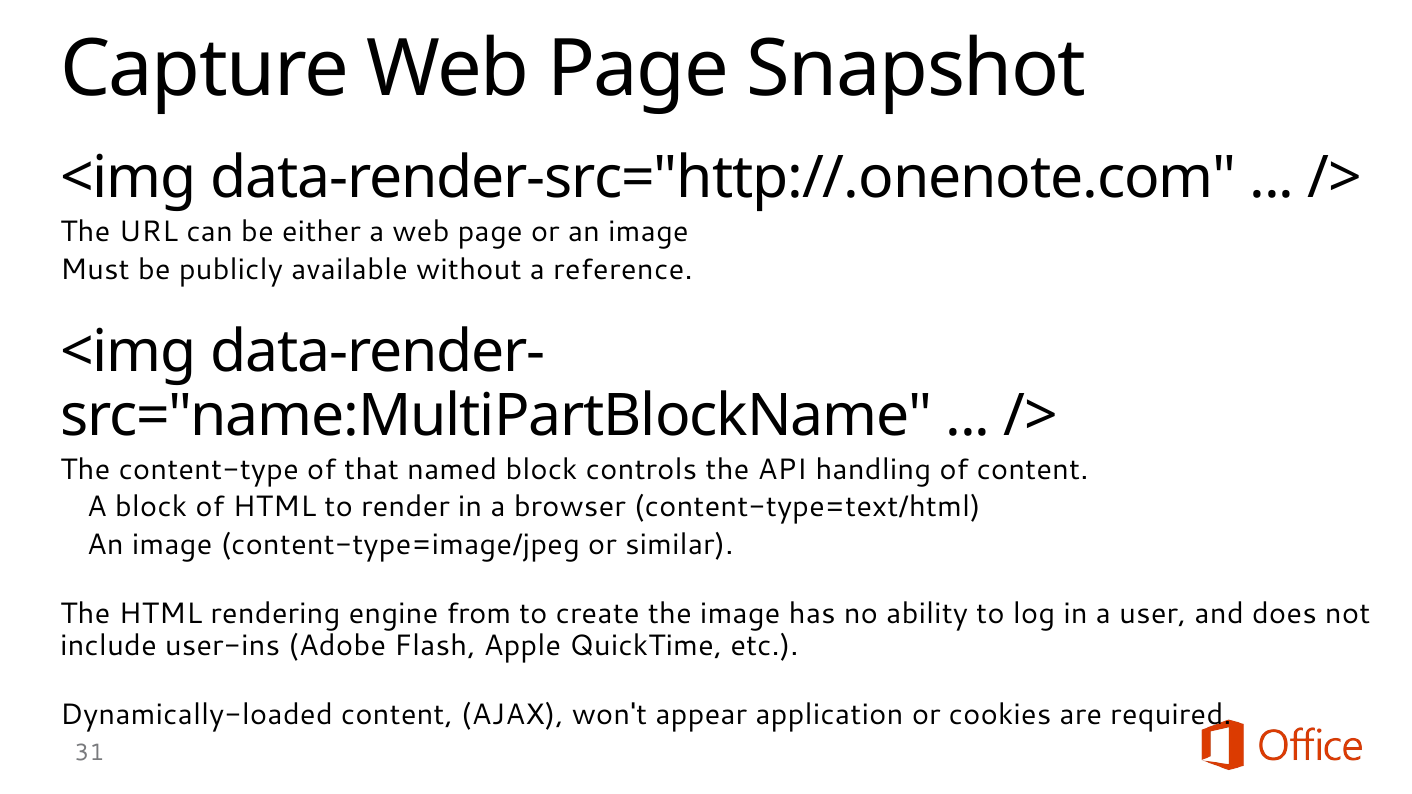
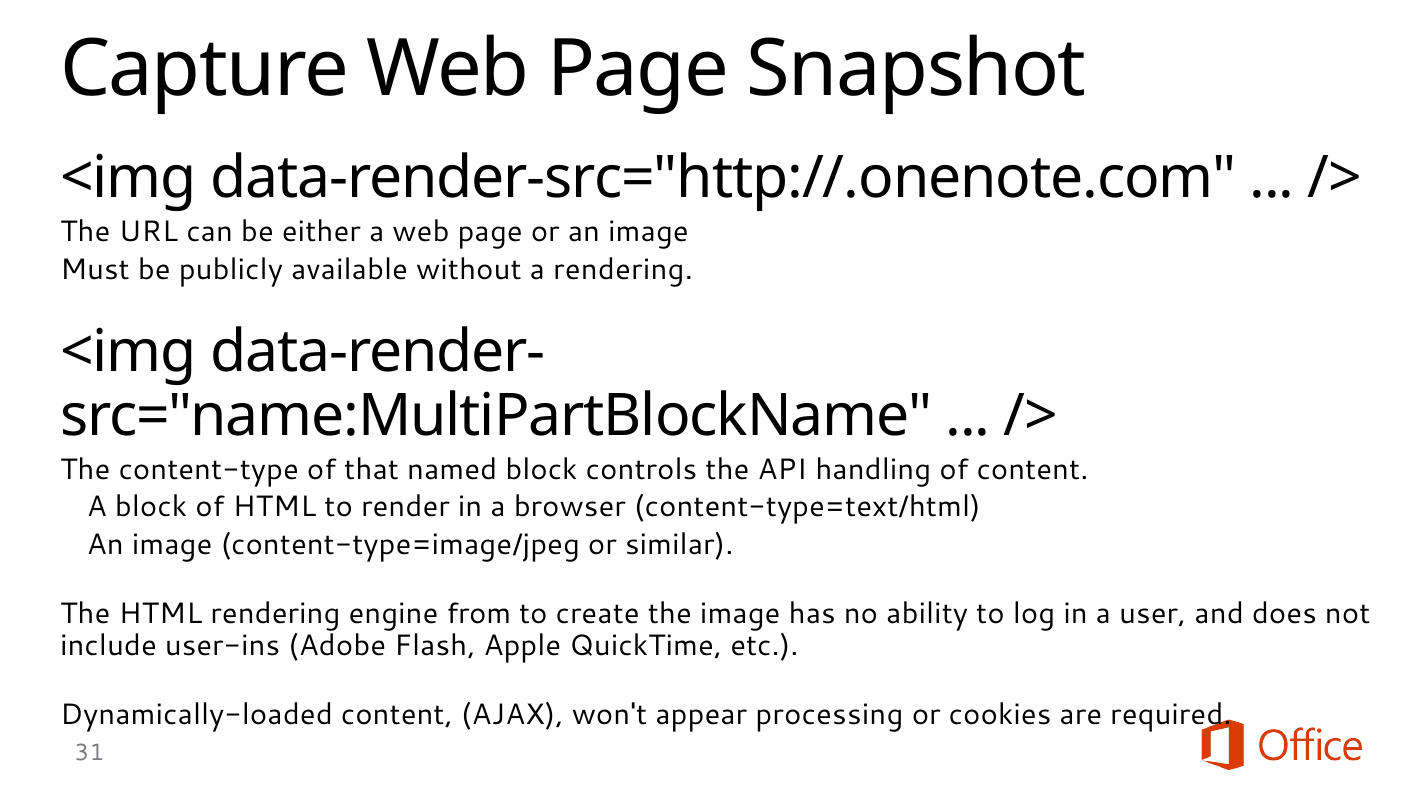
a reference: reference -> rendering (623, 269)
application: application -> processing (829, 716)
